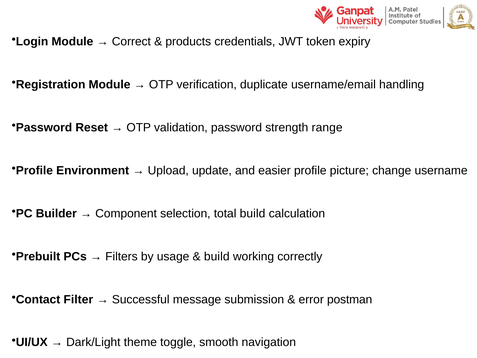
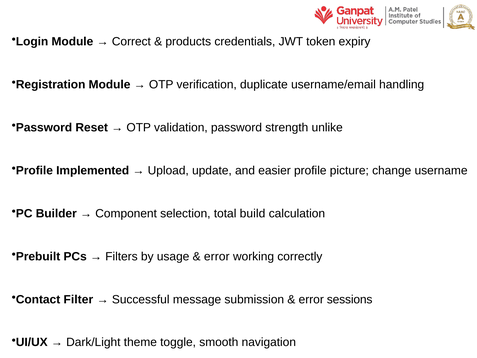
range: range -> unlike (327, 127)
Environment: Environment -> Implemented (93, 170)
build: build -> error (217, 256)
postman: postman -> sessions (350, 299)
